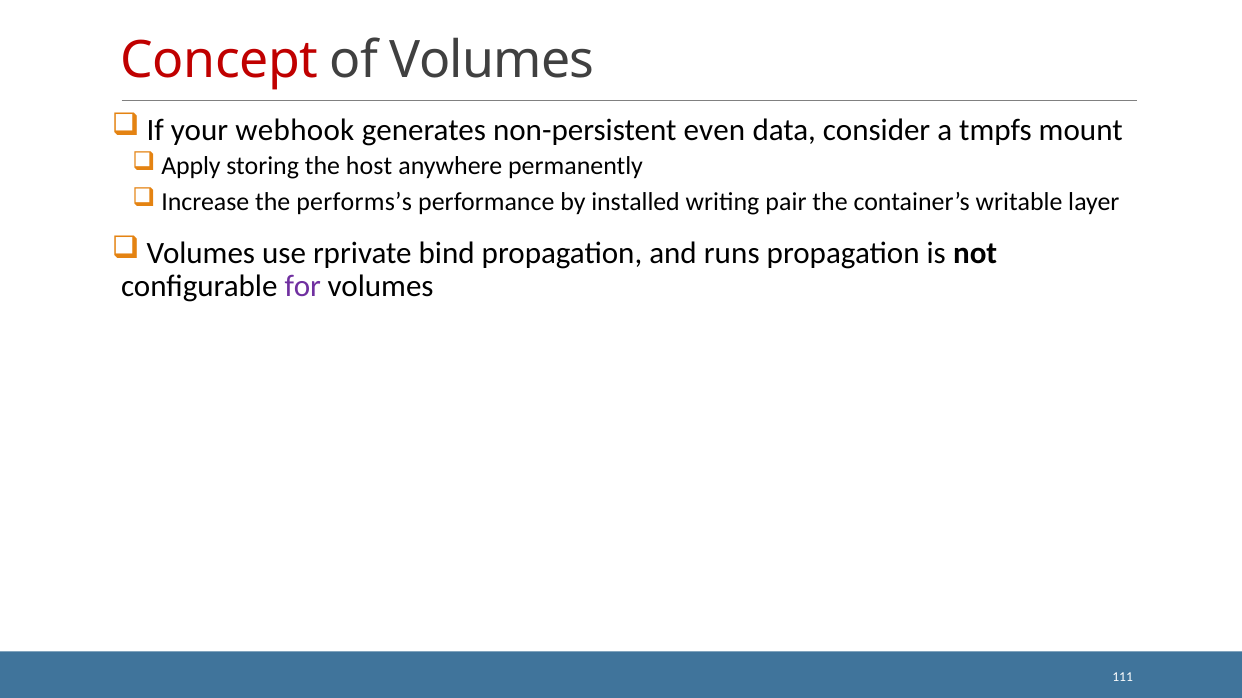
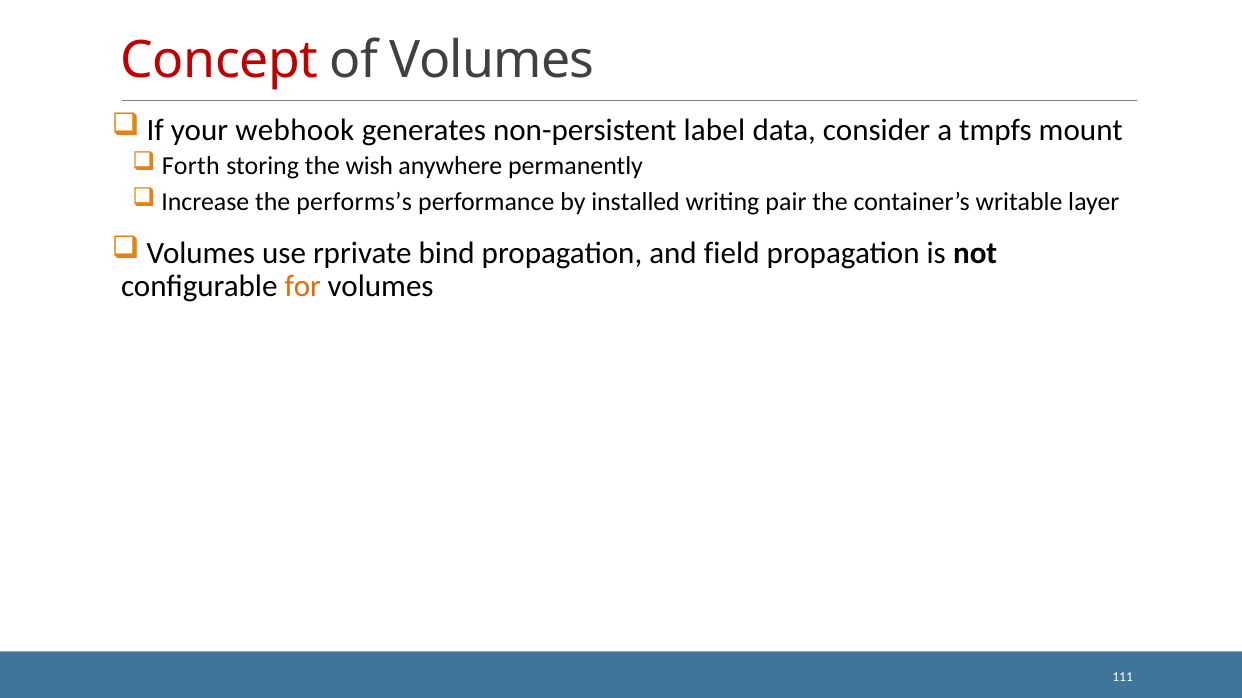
even: even -> label (714, 130)
Apply: Apply -> Forth (191, 166)
host: host -> wish (369, 166)
runs: runs -> field (732, 253)
for colour: purple -> orange (303, 287)
